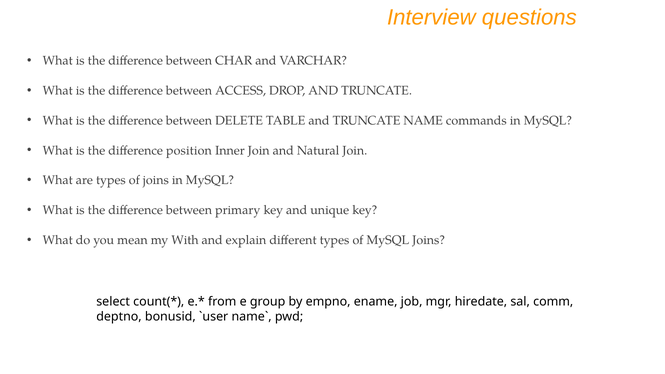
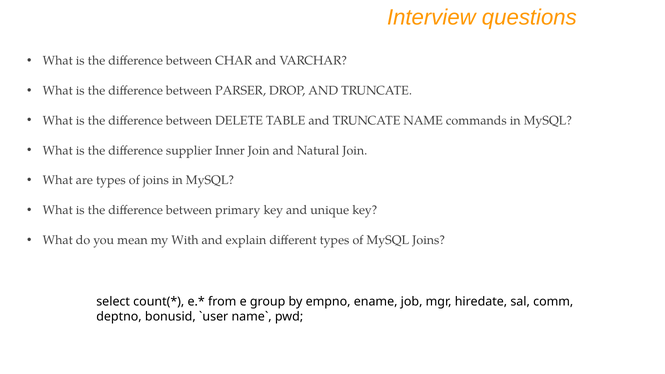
ACCESS: ACCESS -> PARSER (241, 91)
position: position -> supplier (189, 150)
